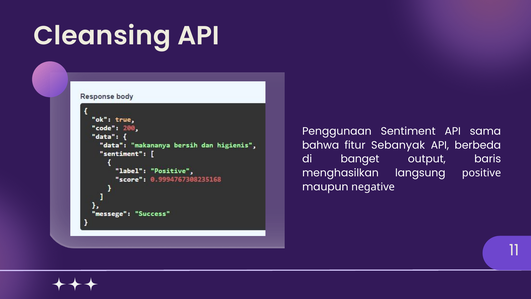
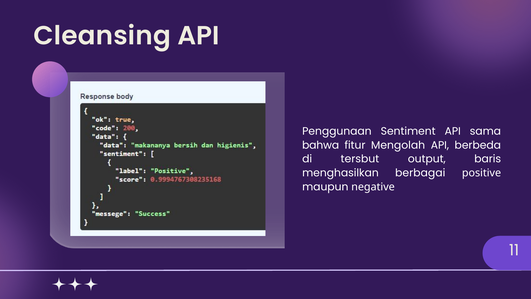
Sebanyak: Sebanyak -> Mengolah (398, 145)
banget: banget -> tersbut (360, 159)
langsung: langsung -> berbagai (420, 173)
